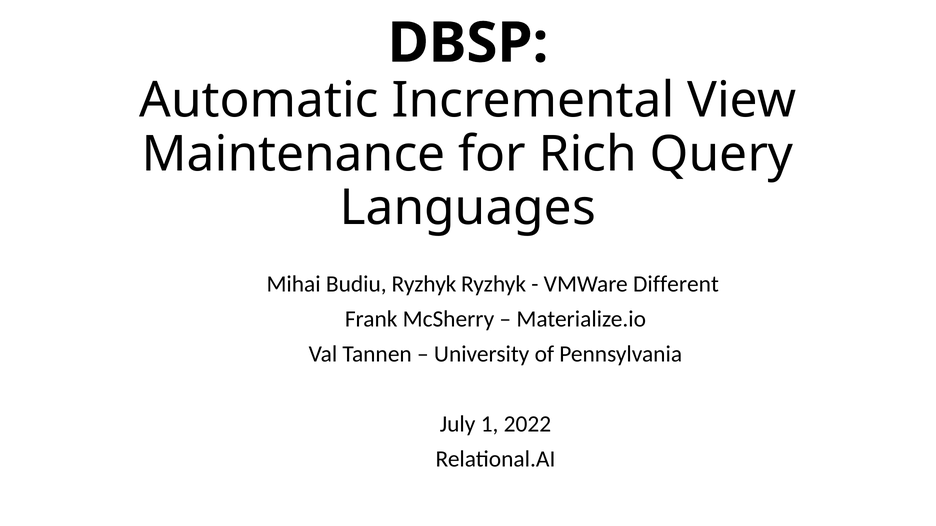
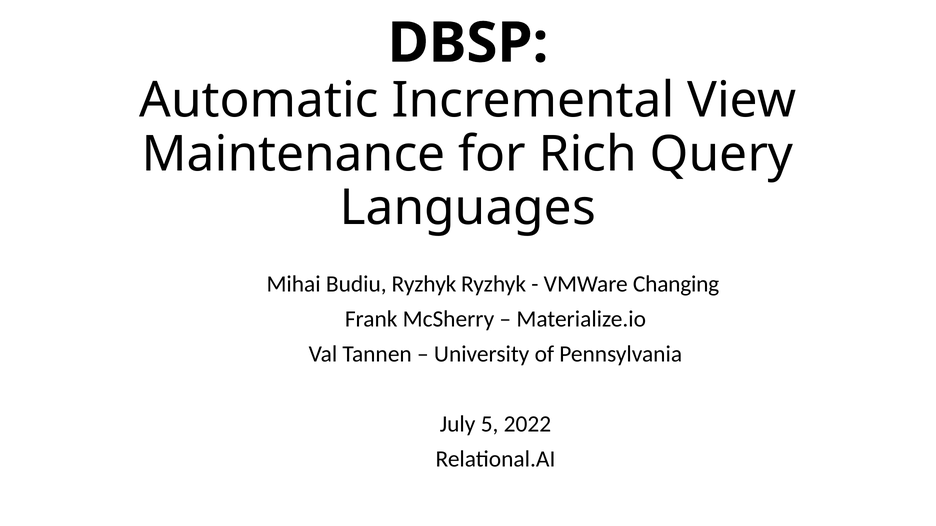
Different: Different -> Changing (676, 284)
1: 1 -> 5 (490, 424)
